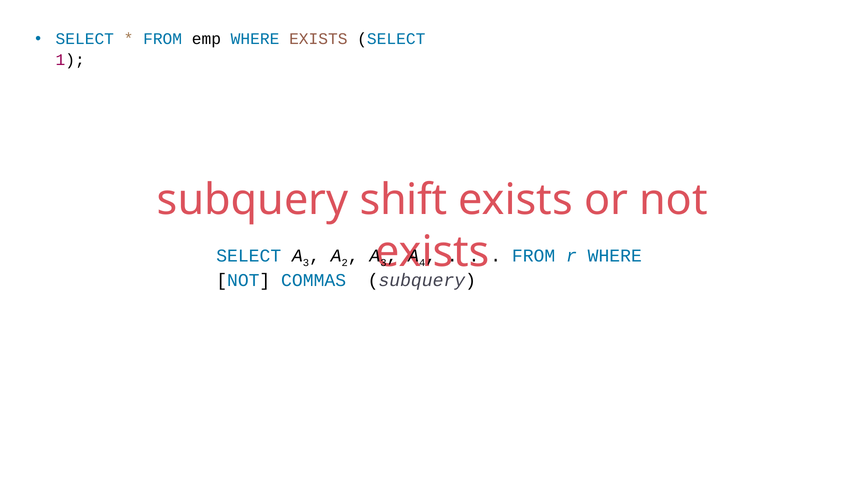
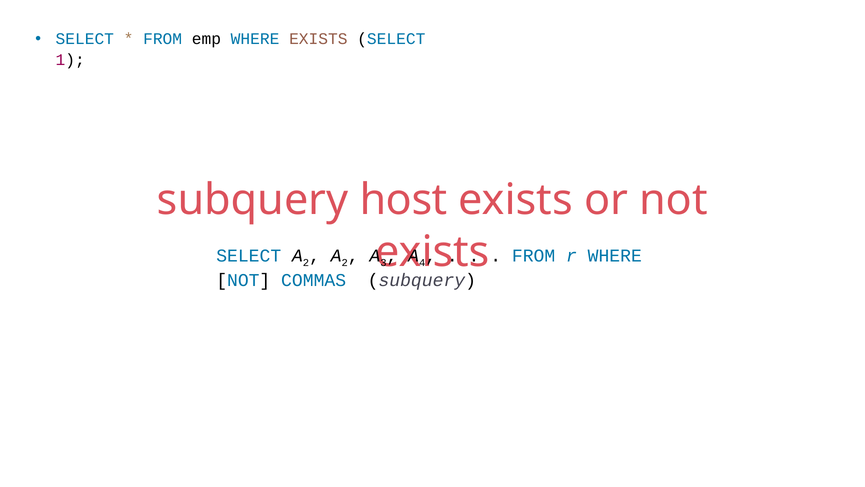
shift: shift -> host (404, 200)
3: 3 -> 2 (306, 263)
